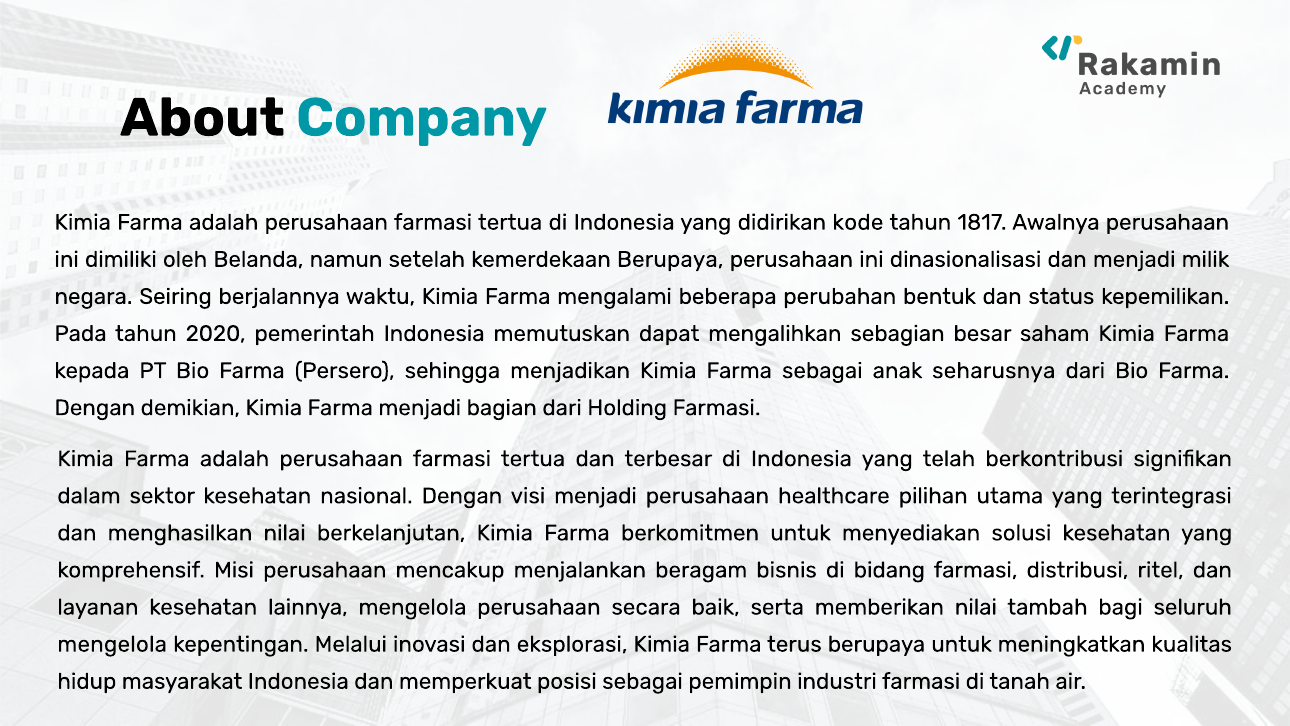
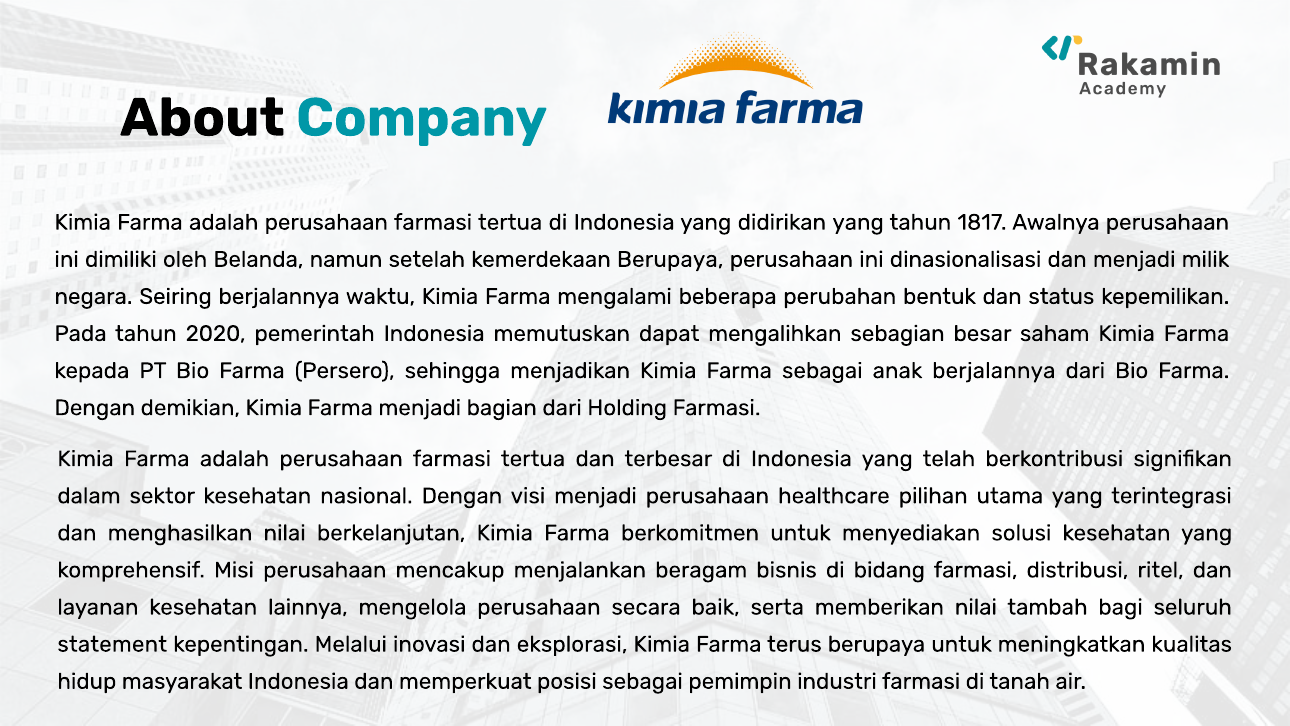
didirikan kode: kode -> yang (858, 222)
anak seharusnya: seharusnya -> berjalannya (994, 370)
mengelola: mengelola -> statement (112, 644)
